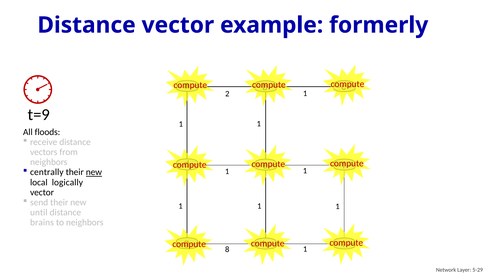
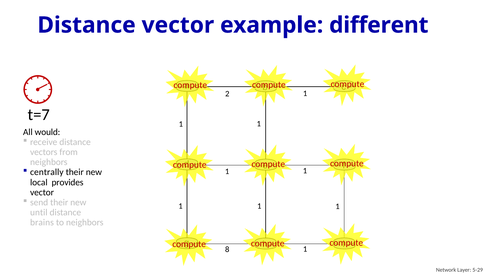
formerly: formerly -> different (379, 25)
t=9: t=9 -> t=7 (39, 115)
floods: floods -> would (47, 132)
new underline: present -> none (94, 172)
logically: logically -> provides (68, 182)
